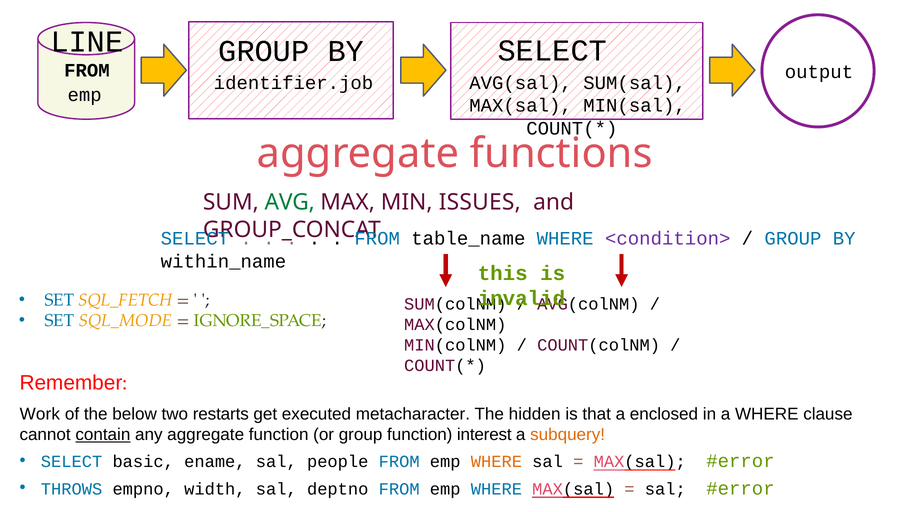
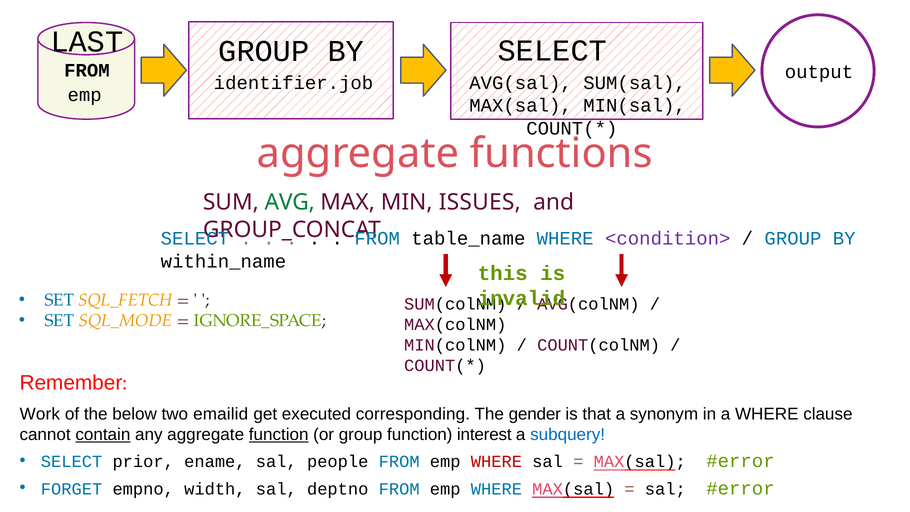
LINE: LINE -> LAST (87, 41)
restarts: restarts -> emailid (221, 414)
metacharacter: metacharacter -> corresponding (413, 414)
hidden: hidden -> gender (535, 414)
enclosed: enclosed -> synonym (664, 414)
function underline: none -> present (279, 435)
subquery colour: orange -> blue (568, 435)
basic: basic -> prior (143, 462)
WHERE colour: orange -> red (496, 462)
THROWS: THROWS -> FORGET (72, 489)
